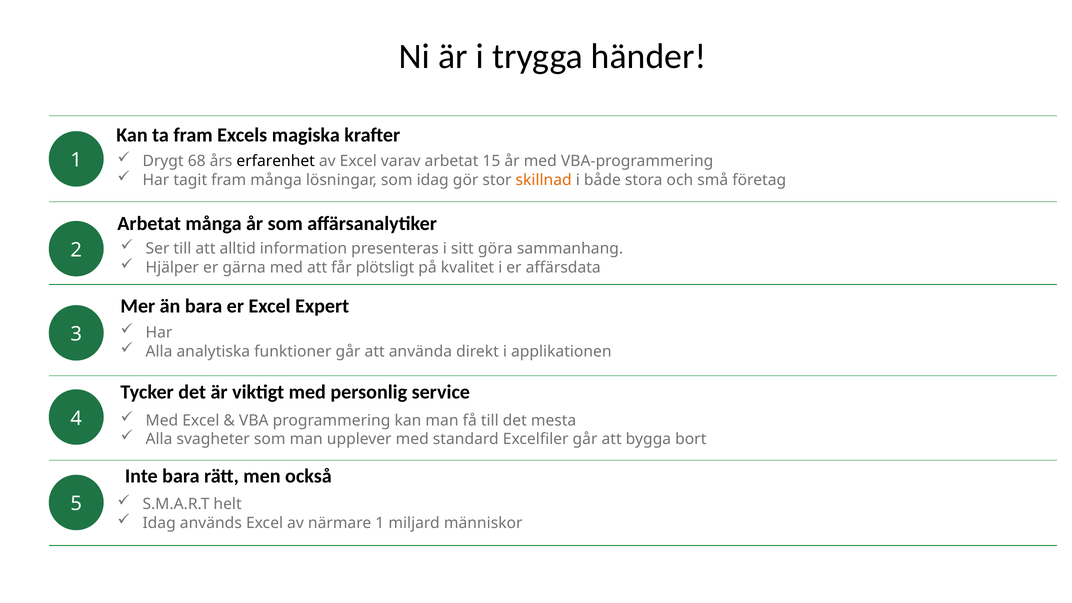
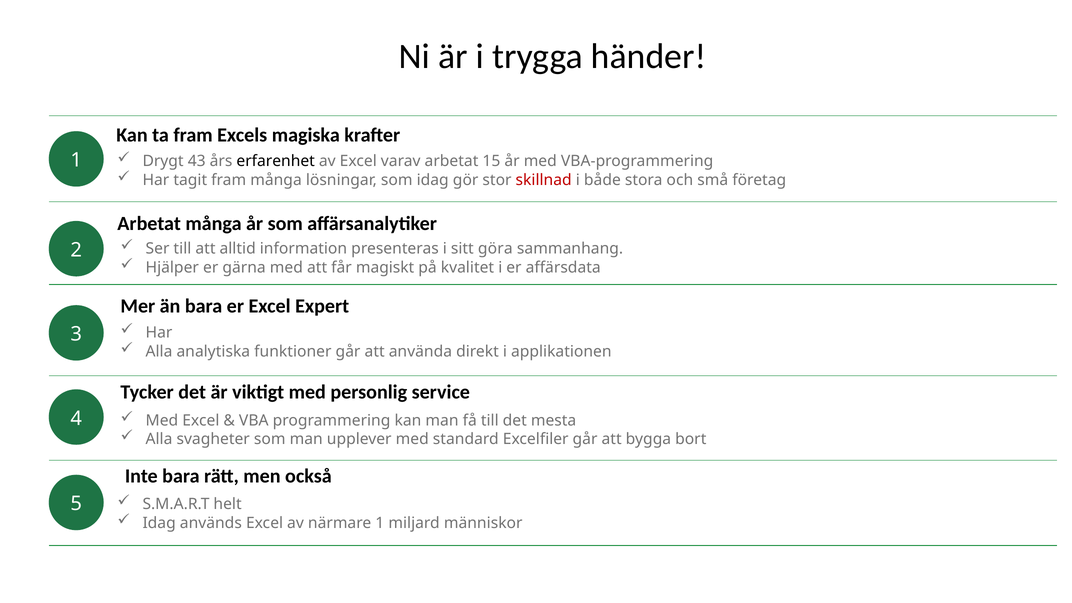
68: 68 -> 43 (197, 161)
skillnad colour: orange -> red (544, 180)
plötsligt: plötsligt -> magiskt (385, 268)
